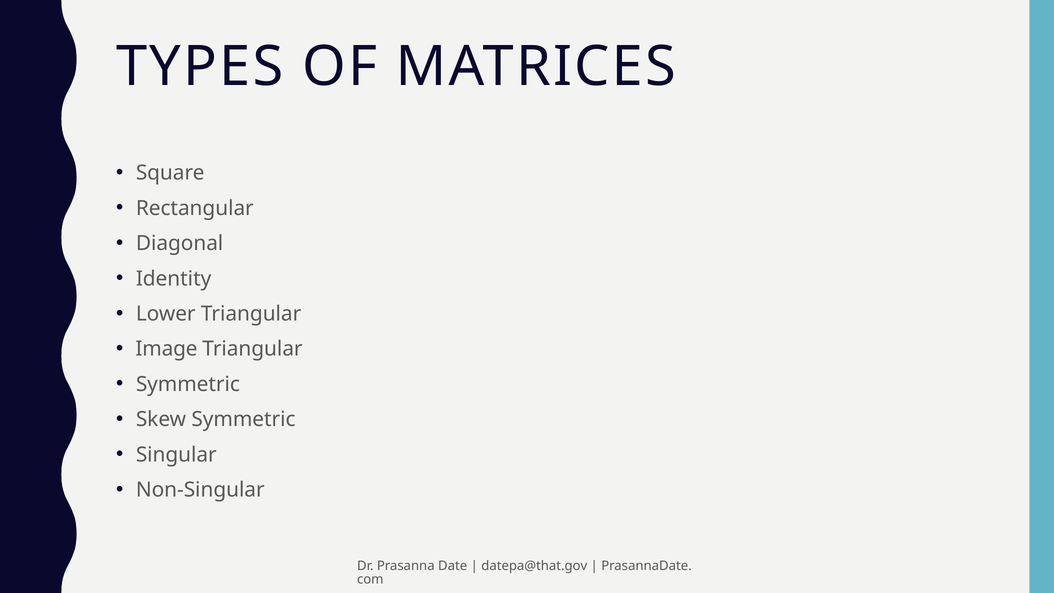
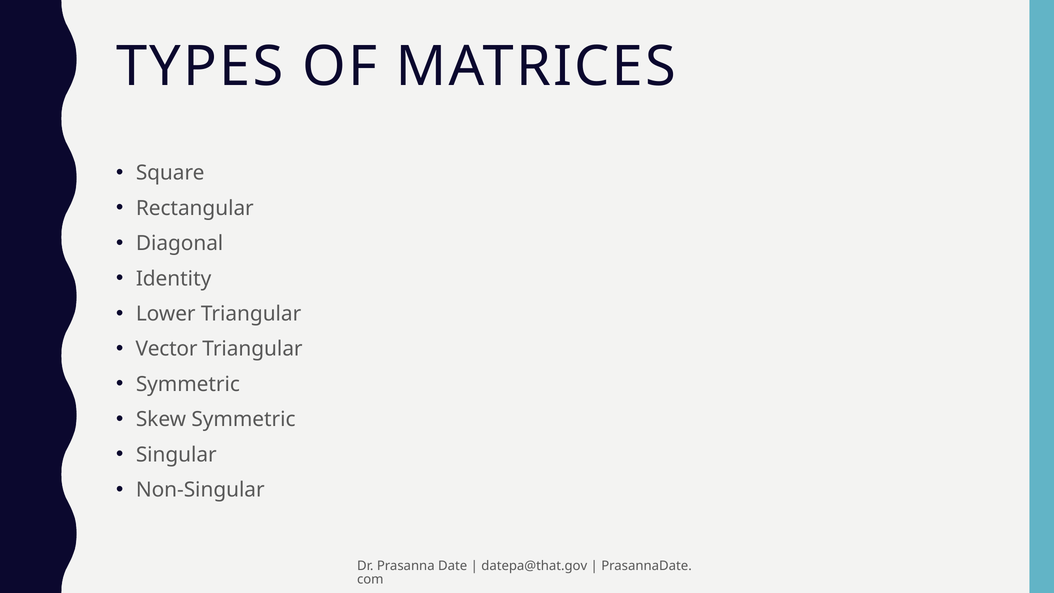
Image: Image -> Vector (166, 349)
